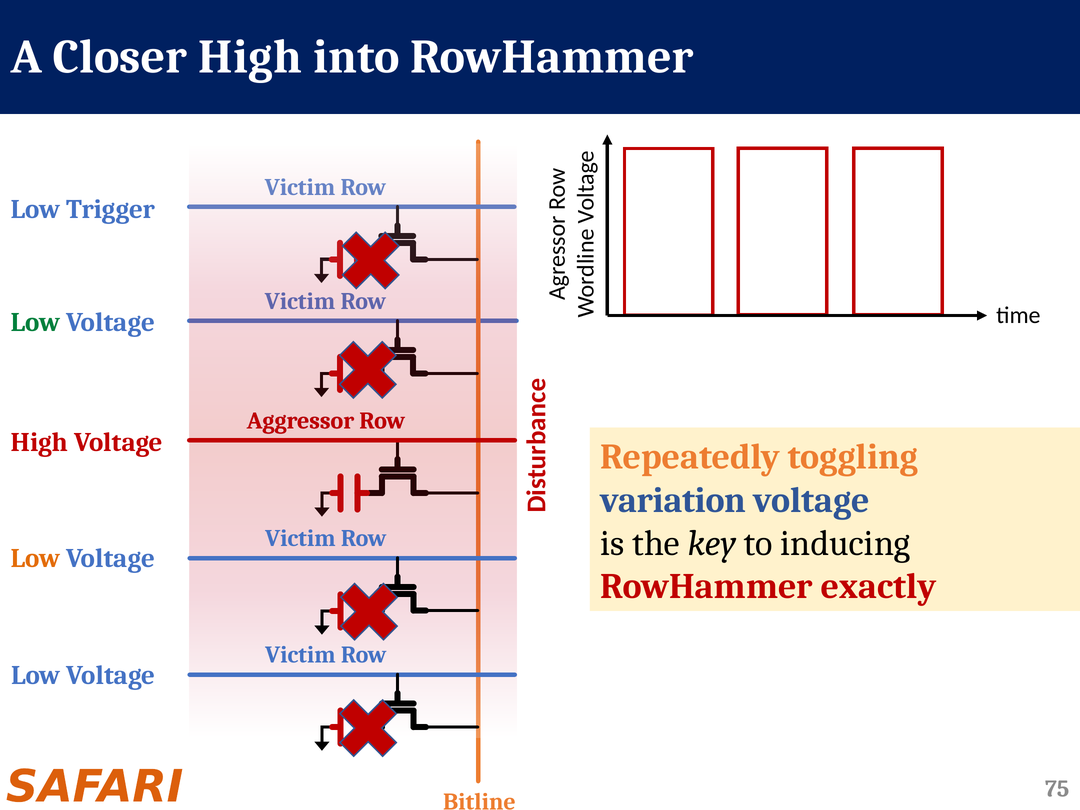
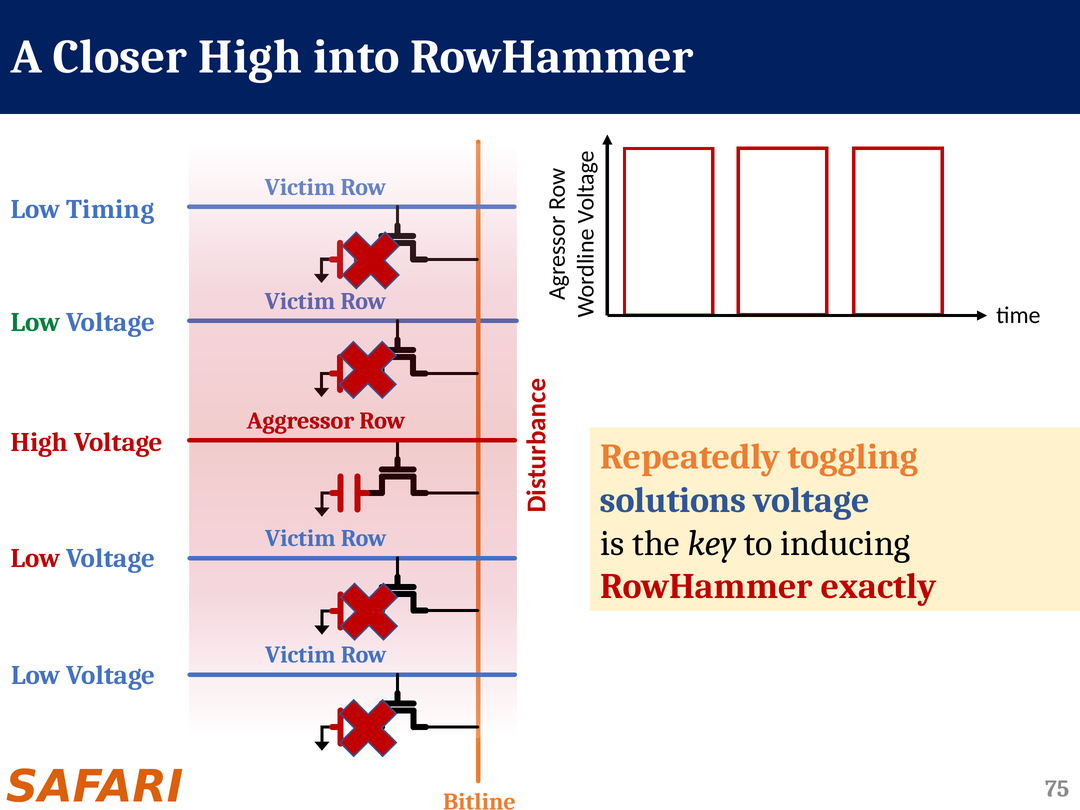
Trigger: Trigger -> Timing (110, 209)
variation: variation -> solutions (673, 500)
Low colour: orange -> red (36, 558)
